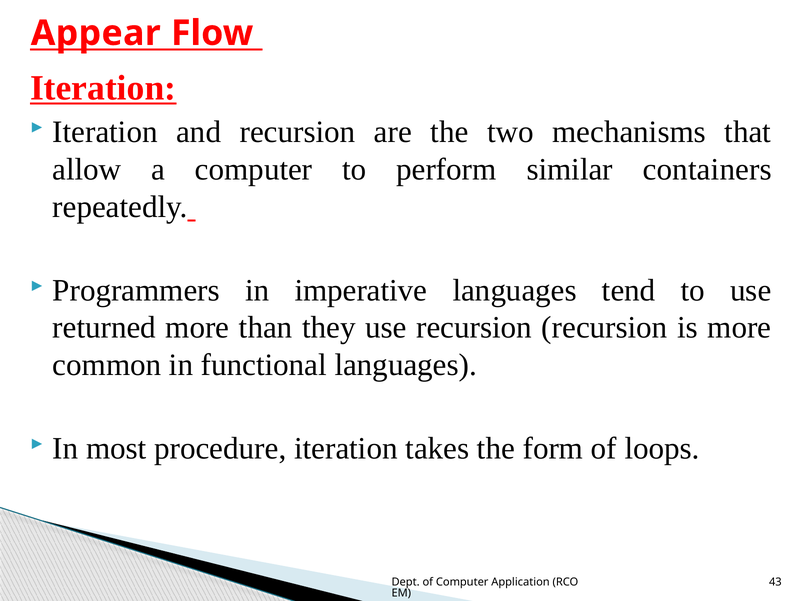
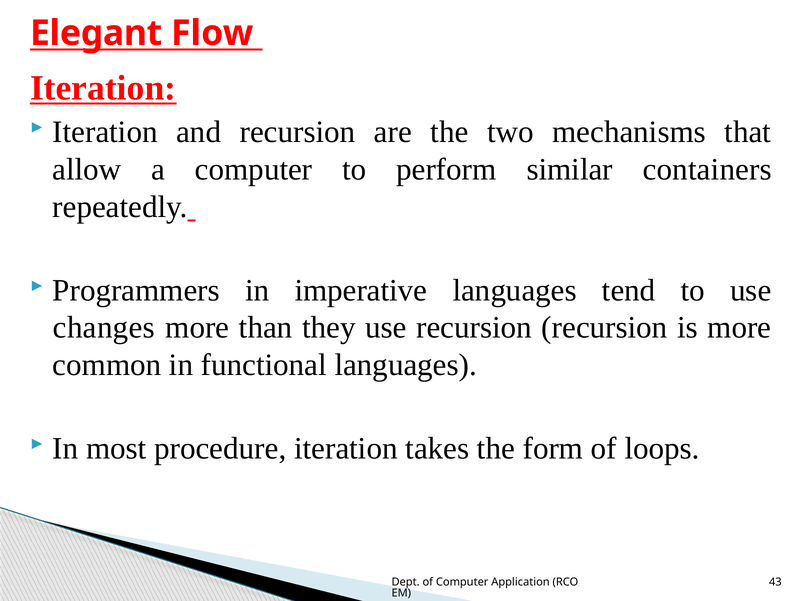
Appear: Appear -> Elegant (96, 33)
returned: returned -> changes (104, 327)
